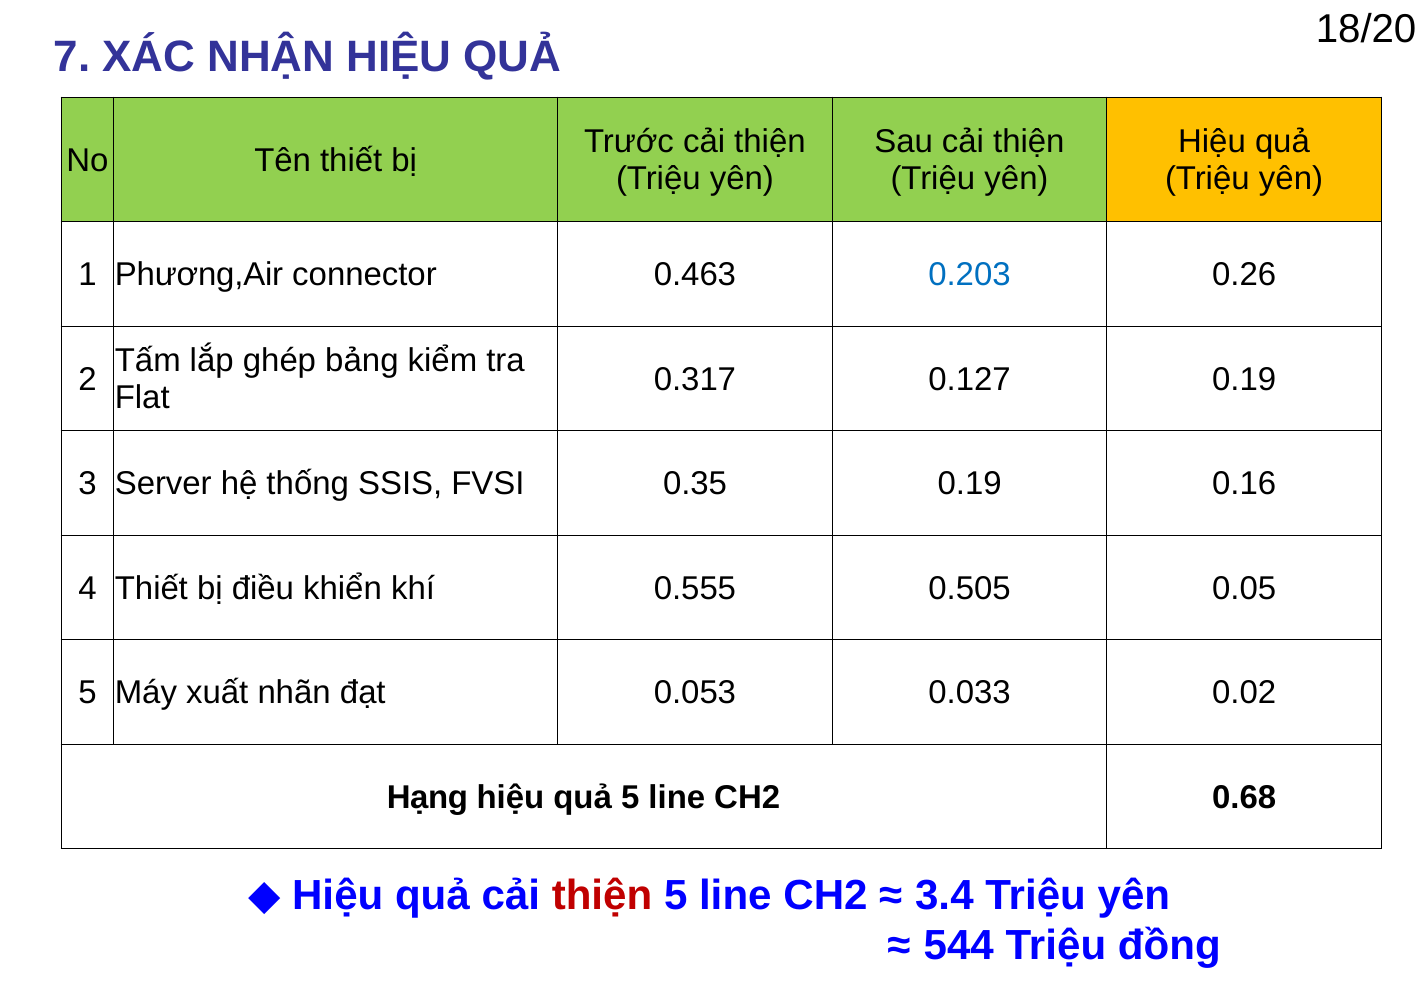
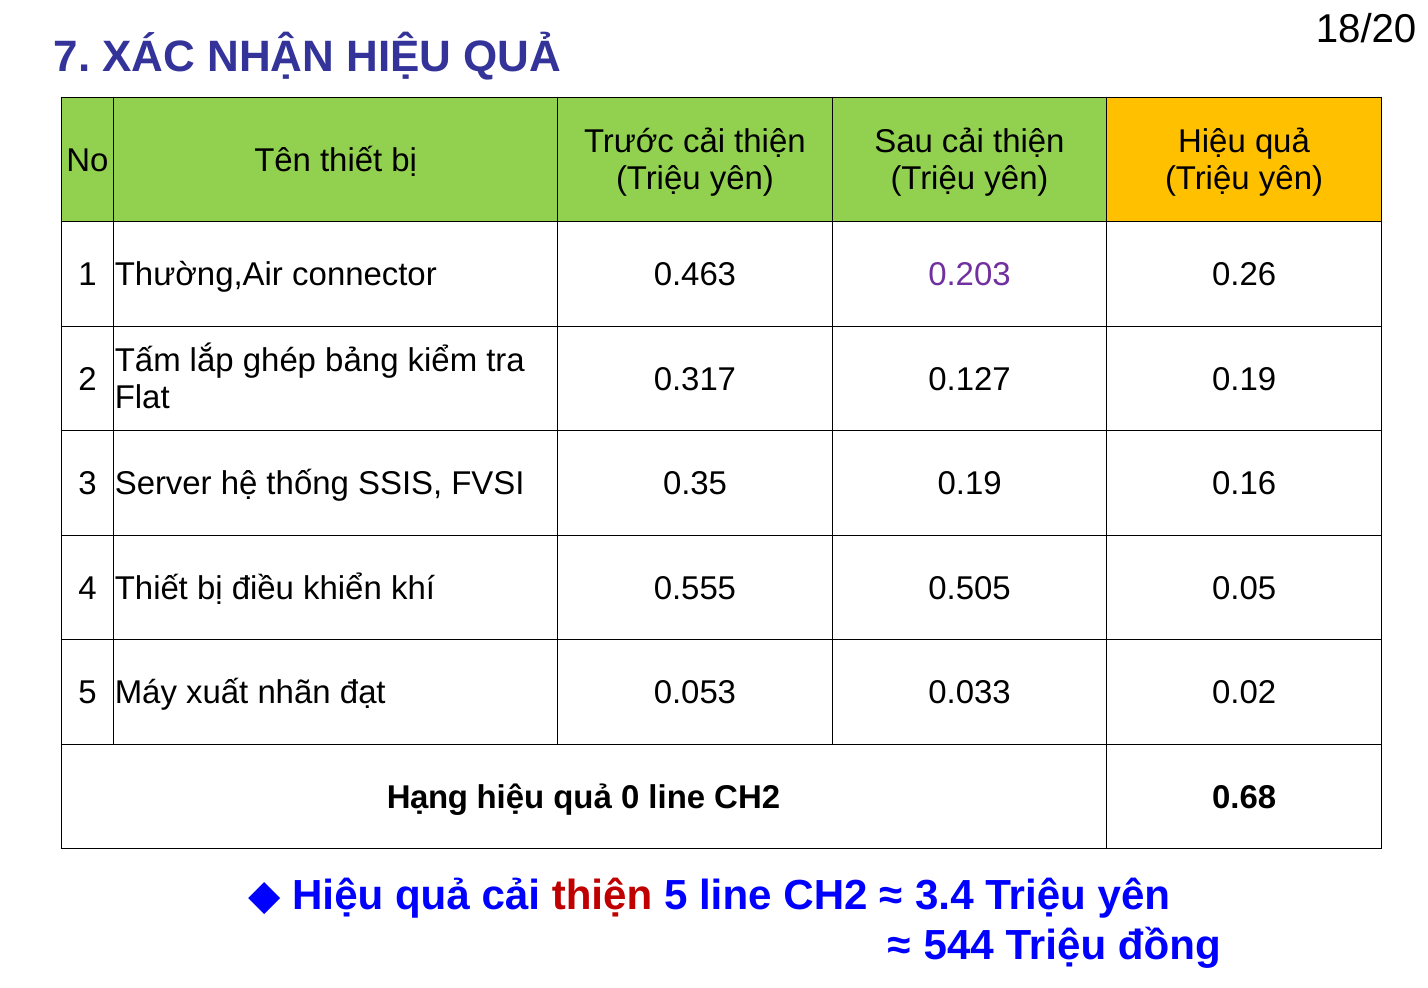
Phương,Air: Phương,Air -> Thường,Air (199, 275)
0.203 colour: blue -> purple (969, 275)
quả 5: 5 -> 0 (630, 798)
